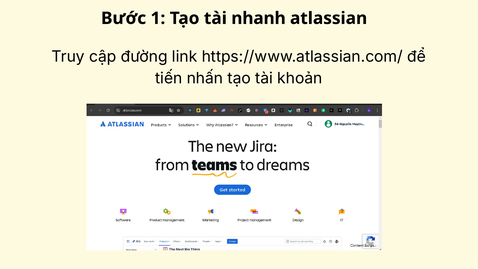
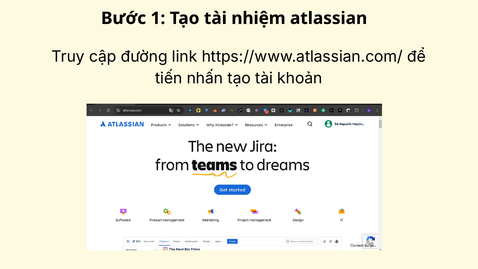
nhanh: nhanh -> nhiệm (258, 18)
